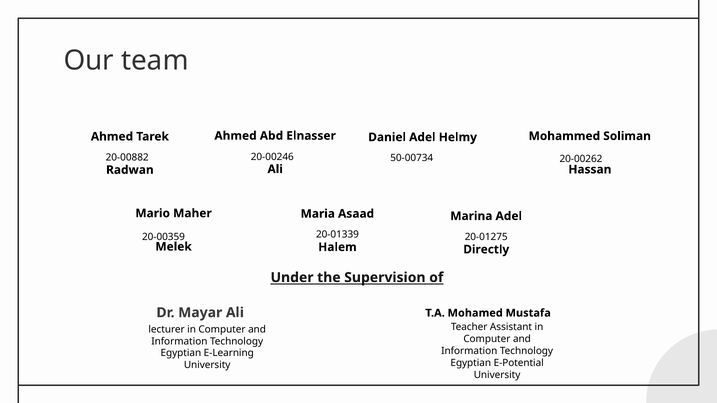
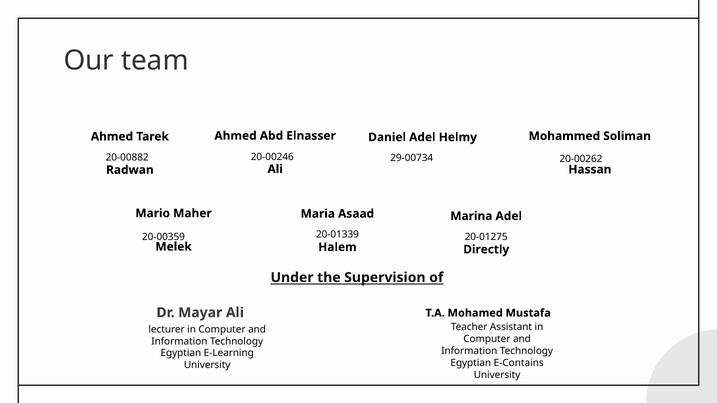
50-00734: 50-00734 -> 29-00734 (412, 158)
E-Potential: E-Potential -> E-Contains (519, 363)
